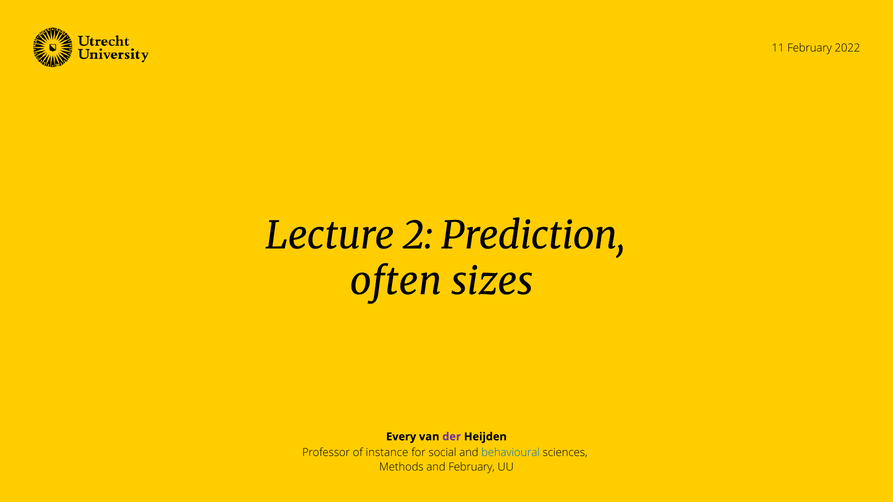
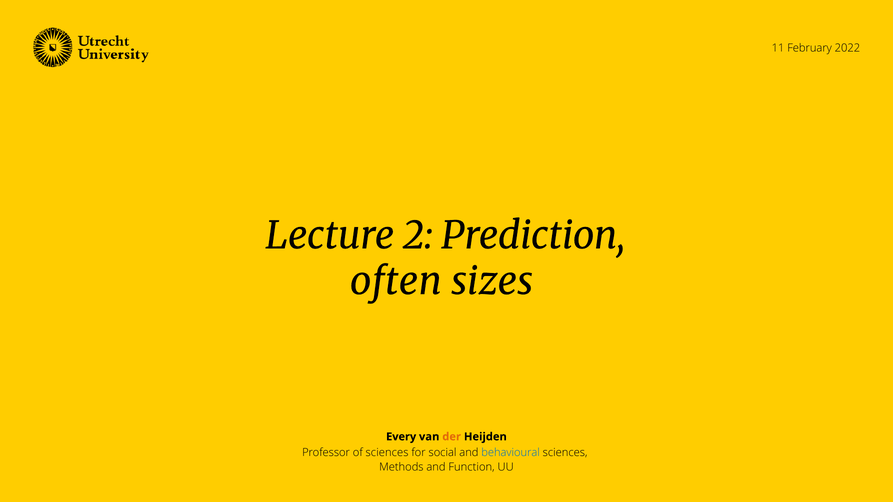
der colour: purple -> orange (452, 437)
of instance: instance -> sciences (387, 453)
and February: February -> Function (472, 467)
